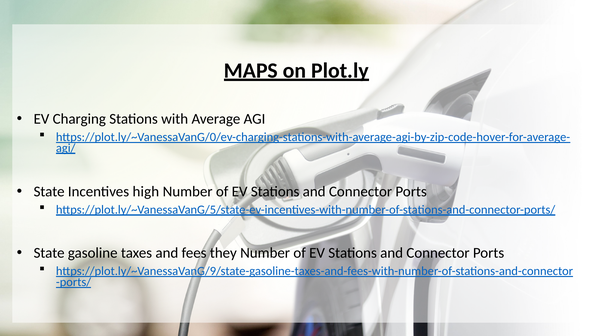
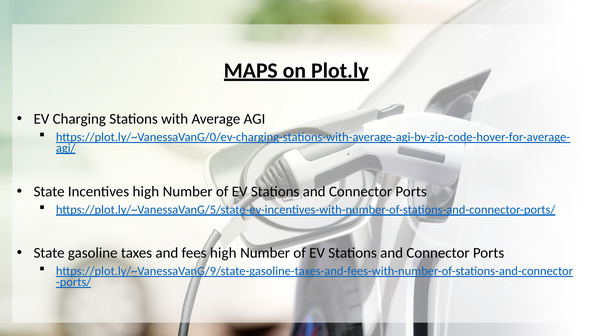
fees they: they -> high (223, 253)
